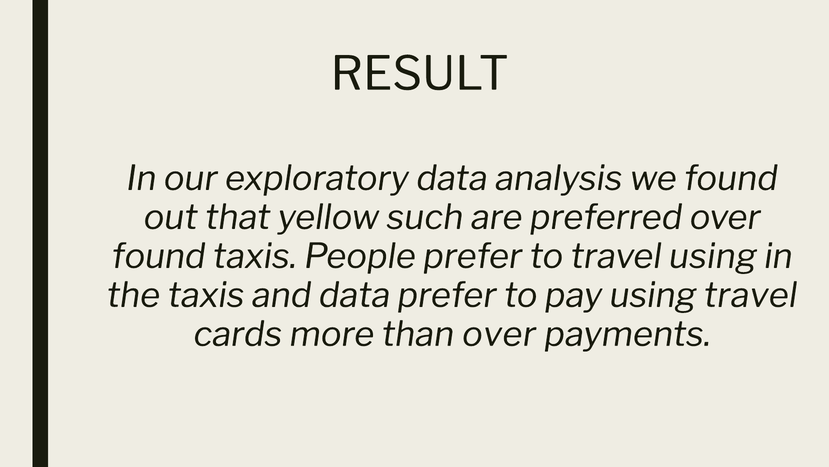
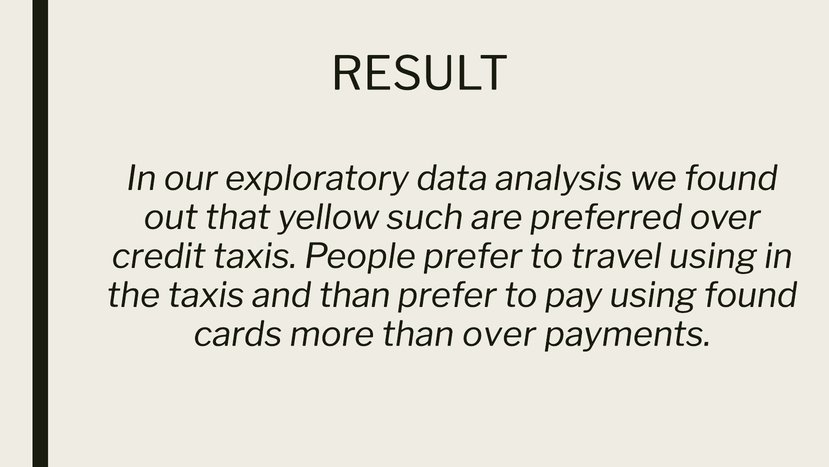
found: found -> credit (159, 256)
and data: data -> than (355, 295)
using travel: travel -> found (751, 295)
